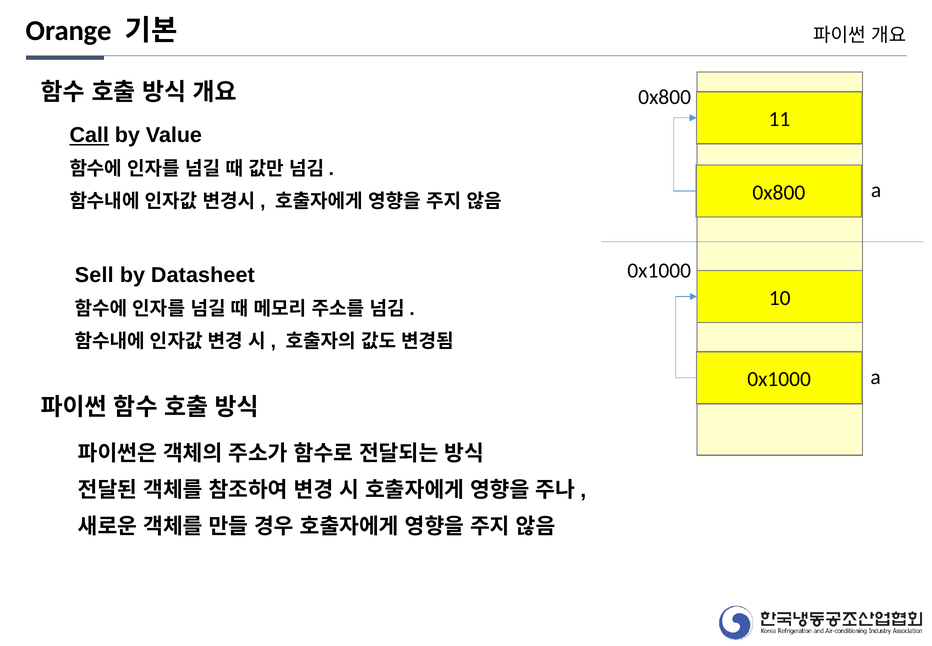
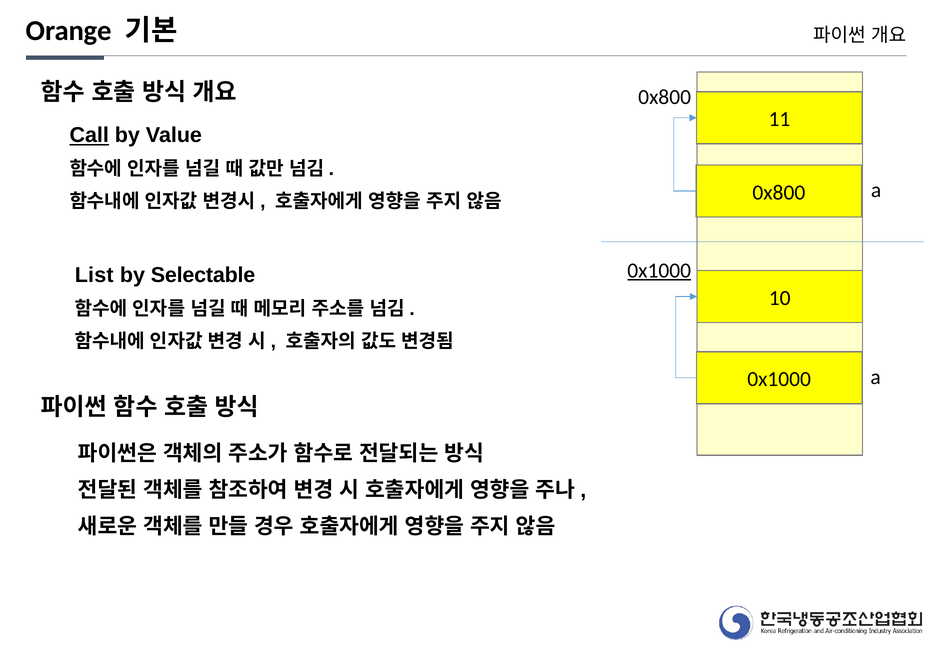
0x1000 underline: none -> present (659, 270)
Sell: Sell -> List (94, 275)
Datasheet: Datasheet -> Selectable (203, 275)
